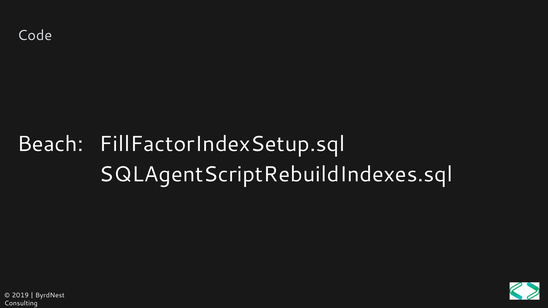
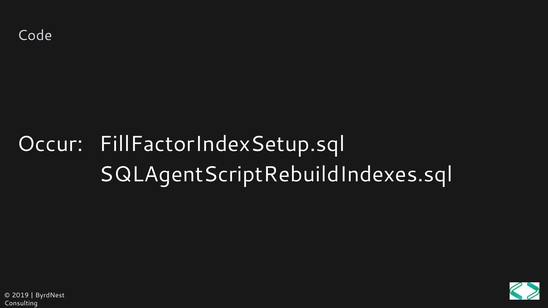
Beach: Beach -> Occur (50, 144)
